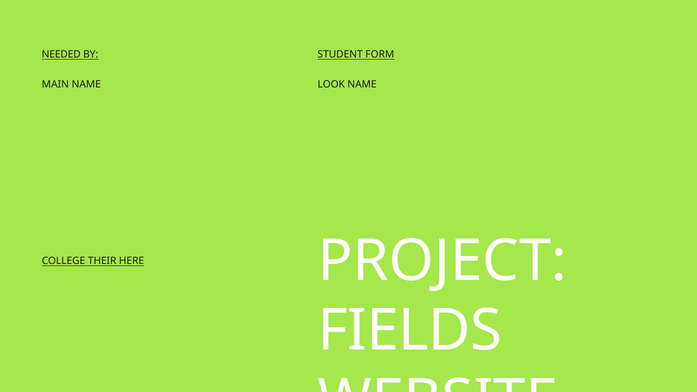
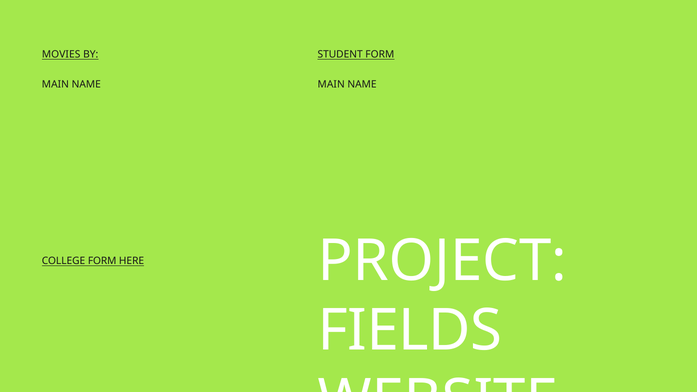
NEEDED: NEEDED -> MOVIES (61, 55)
LOOK: LOOK -> MAIN (331, 84)
COLLEGE THEIR: THEIR -> FORM (102, 261)
